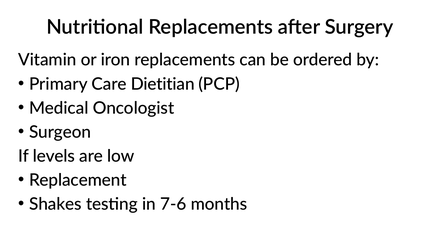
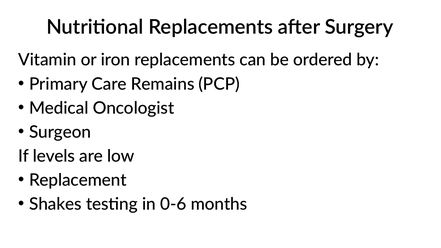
Dietitian: Dietitian -> Remains (163, 84)
7-6: 7-6 -> 0-6 (173, 204)
